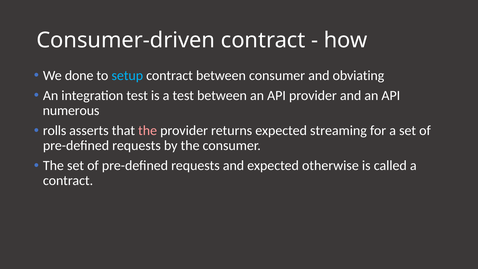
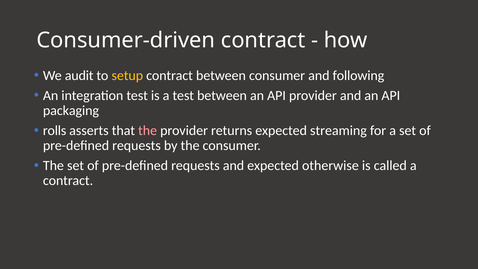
done: done -> audit (79, 75)
setup colour: light blue -> yellow (127, 75)
obviating: obviating -> following (358, 75)
numerous: numerous -> packaging (71, 111)
